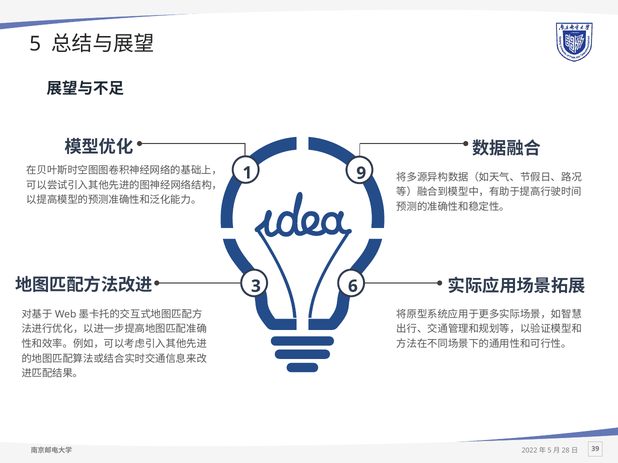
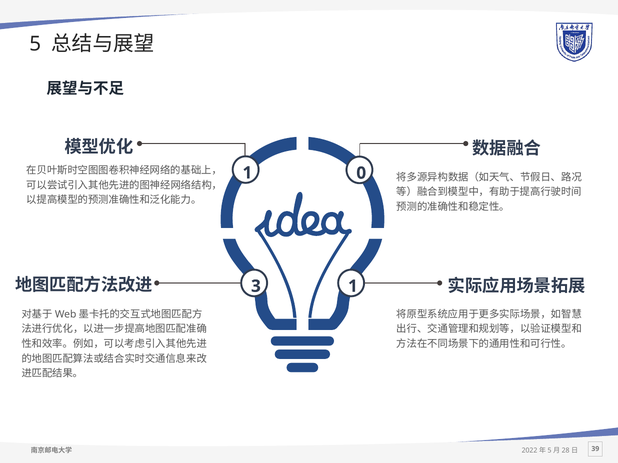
9: 9 -> 0 (361, 173)
3 6: 6 -> 1 (353, 286)
